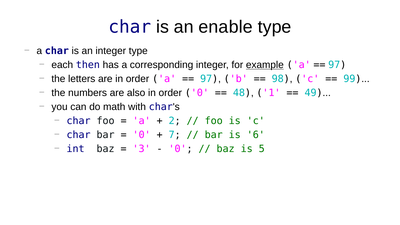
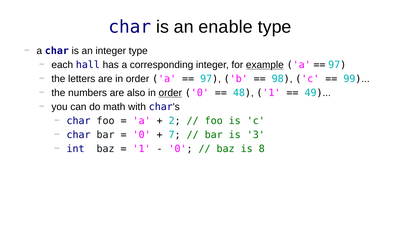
then: then -> hall (88, 65)
order underline: none -> present (170, 93)
6: 6 -> 3 (256, 135)
3: 3 -> 1 (142, 149)
5: 5 -> 8 (262, 149)
